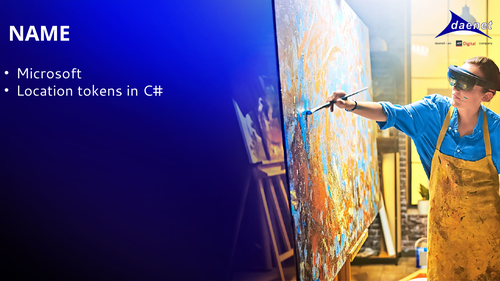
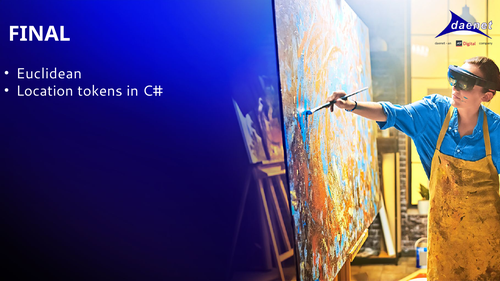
NAME: NAME -> FINAL (39, 34)
Microsoft: Microsoft -> Euclidean (49, 74)
